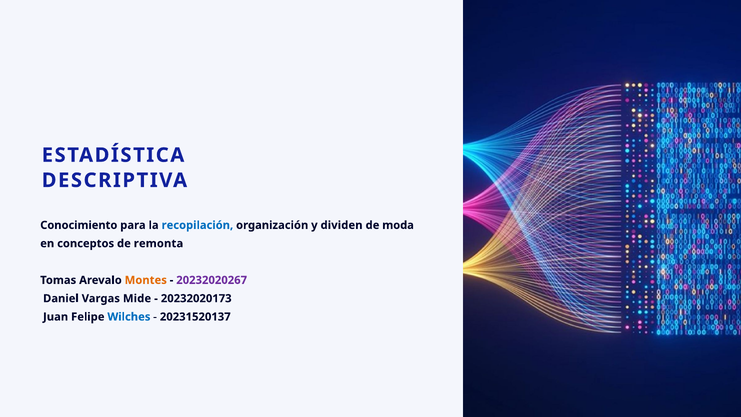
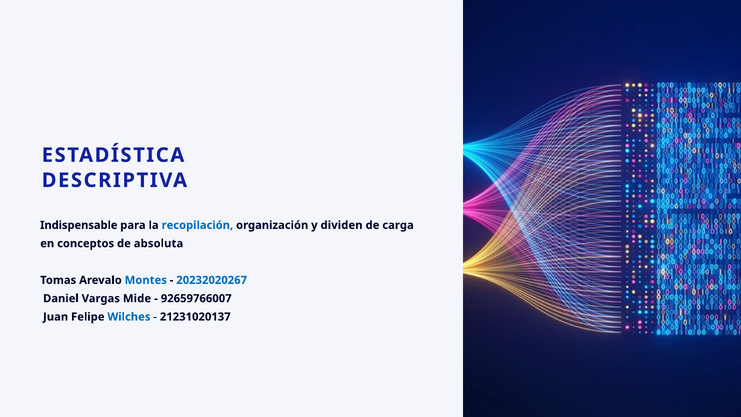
Conocimiento: Conocimiento -> Indispensable (79, 225)
moda: moda -> carga (398, 225)
remonta: remonta -> absoluta (159, 243)
Montes colour: orange -> blue (146, 280)
20232020267 colour: purple -> blue (212, 280)
20232020173: 20232020173 -> 92659766007 (196, 298)
20231520137: 20231520137 -> 21231020137 (195, 317)
